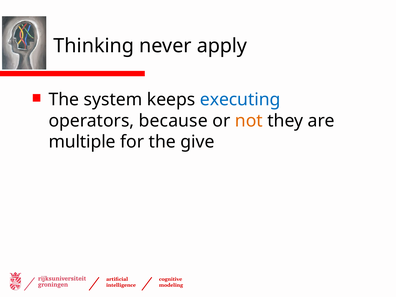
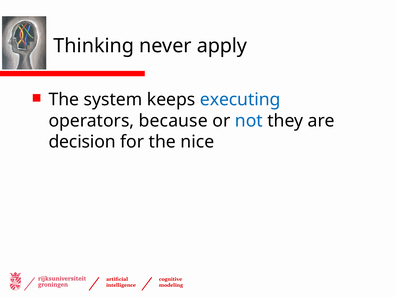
not colour: orange -> blue (249, 121)
multiple: multiple -> decision (82, 142)
give: give -> nice (197, 142)
